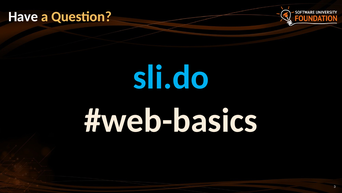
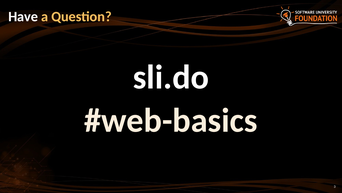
sli.do colour: light blue -> white (171, 77)
